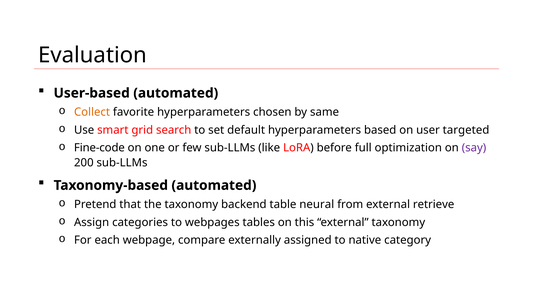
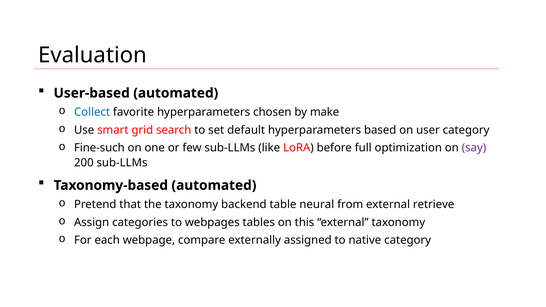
Collect colour: orange -> blue (92, 112)
same: same -> make (325, 112)
user targeted: targeted -> category (466, 130)
Fine-code: Fine-code -> Fine-such (99, 148)
